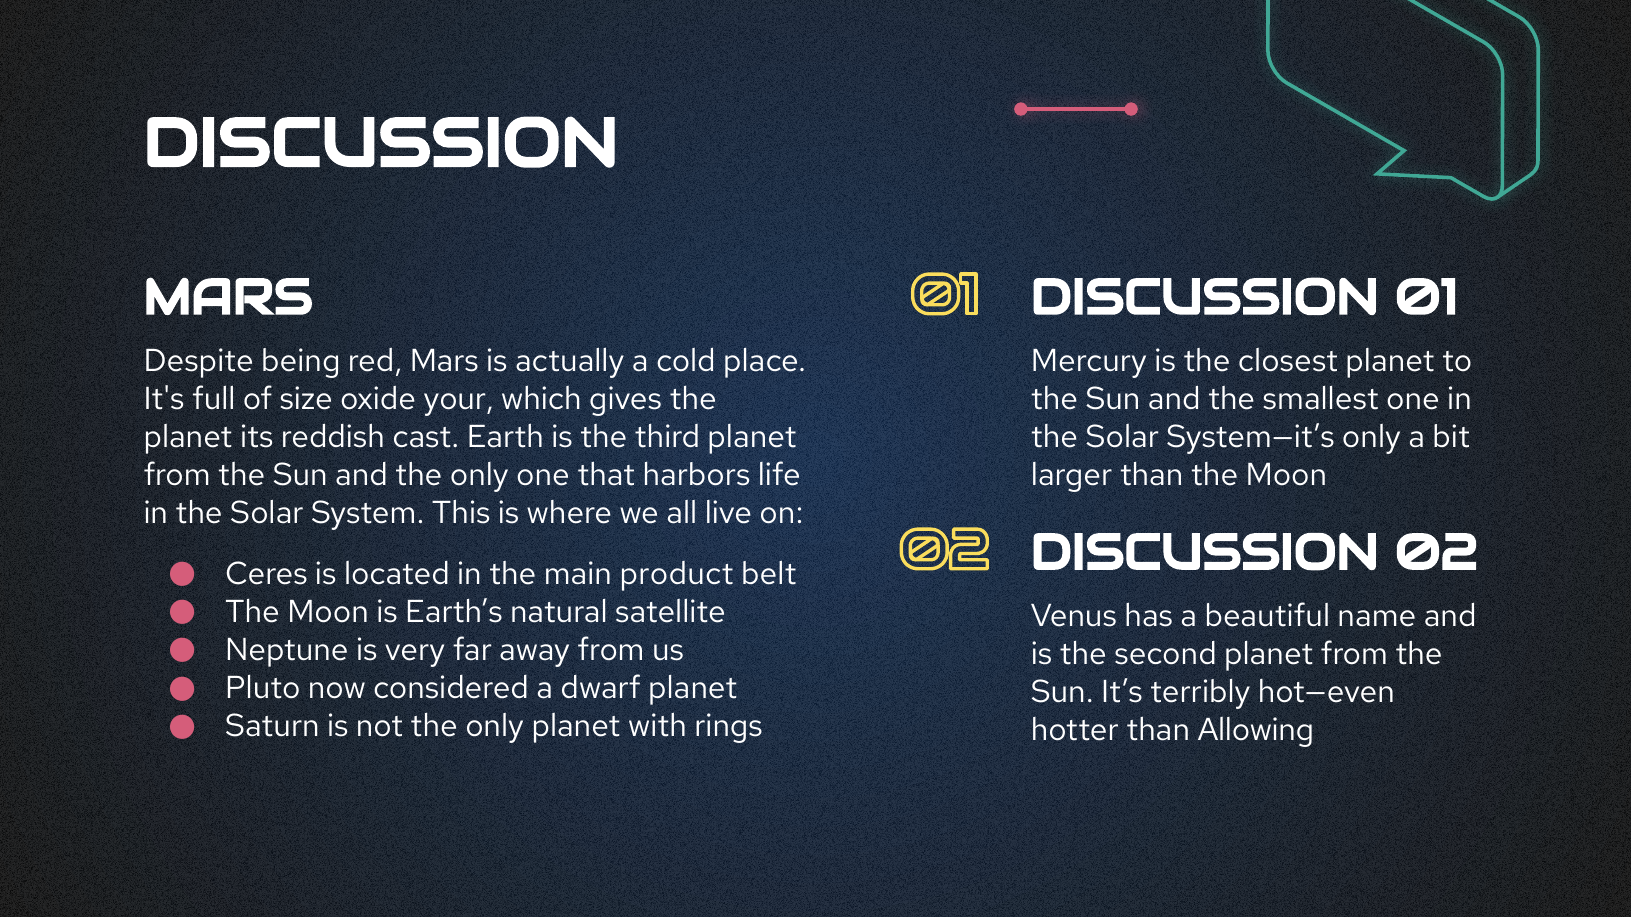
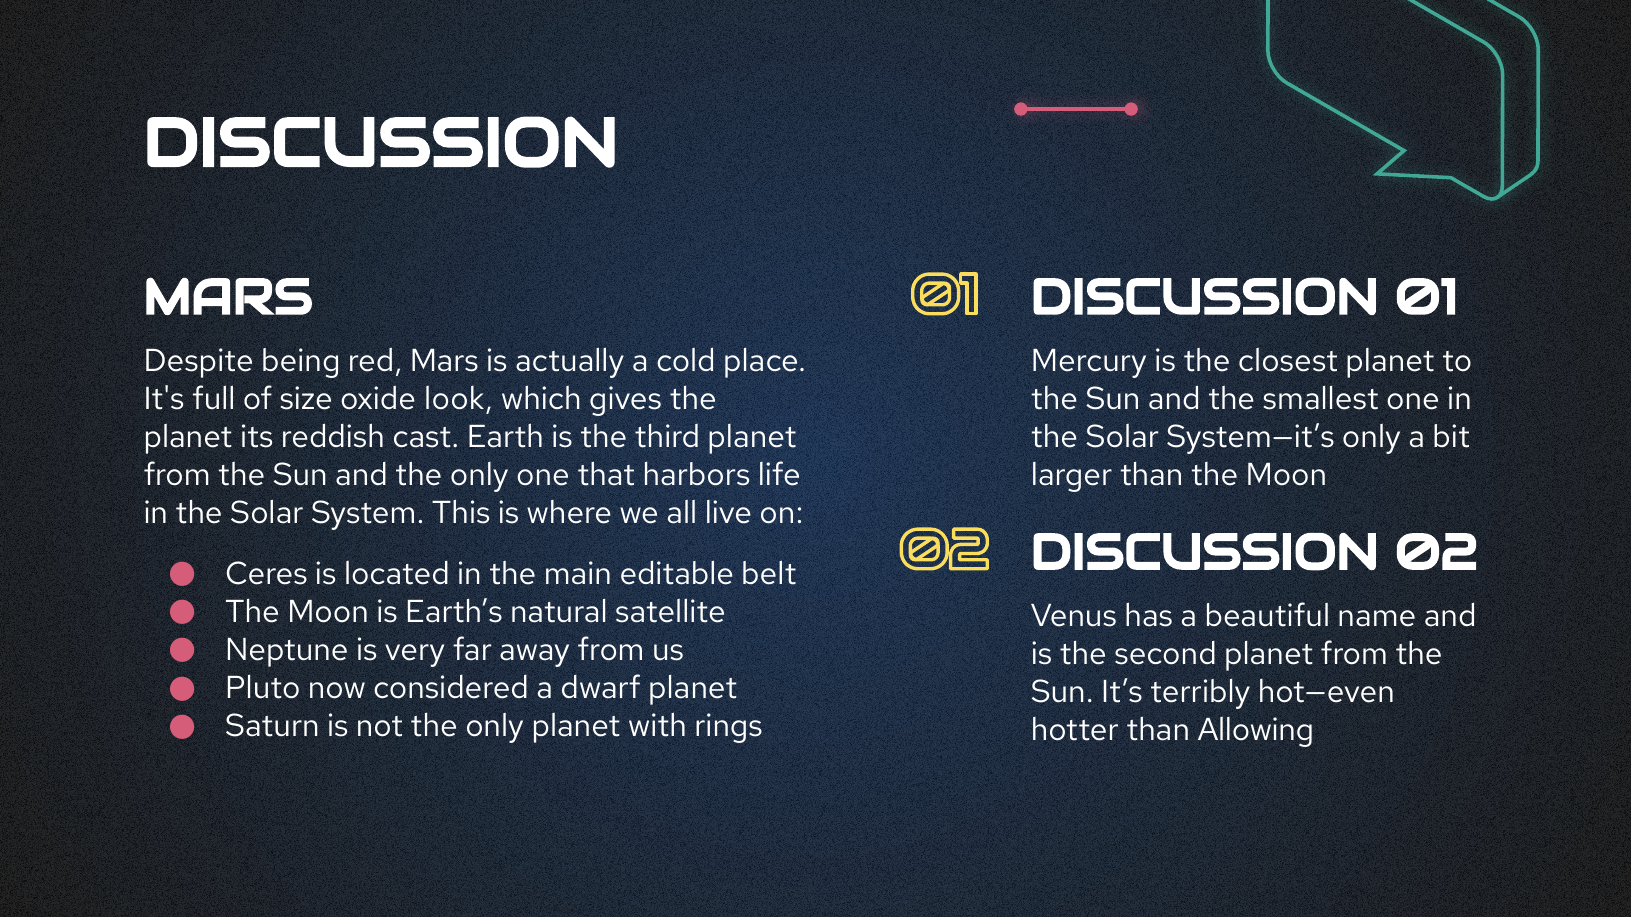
your: your -> look (458, 399)
product: product -> editable (677, 574)
